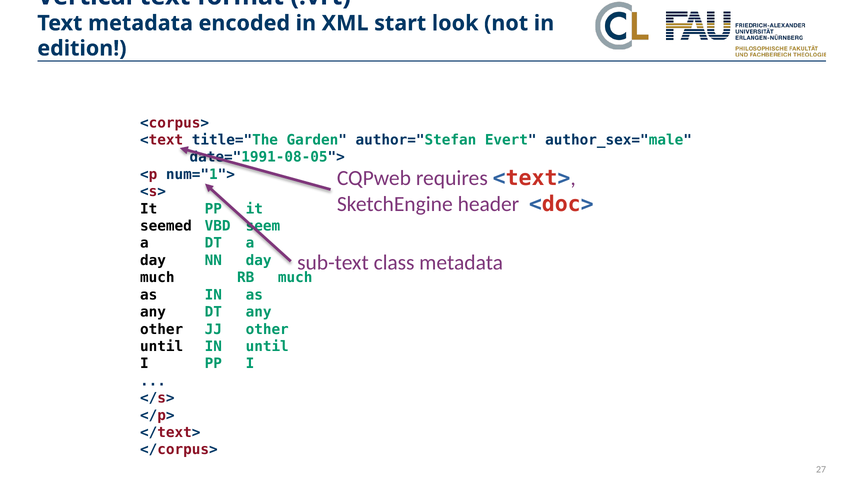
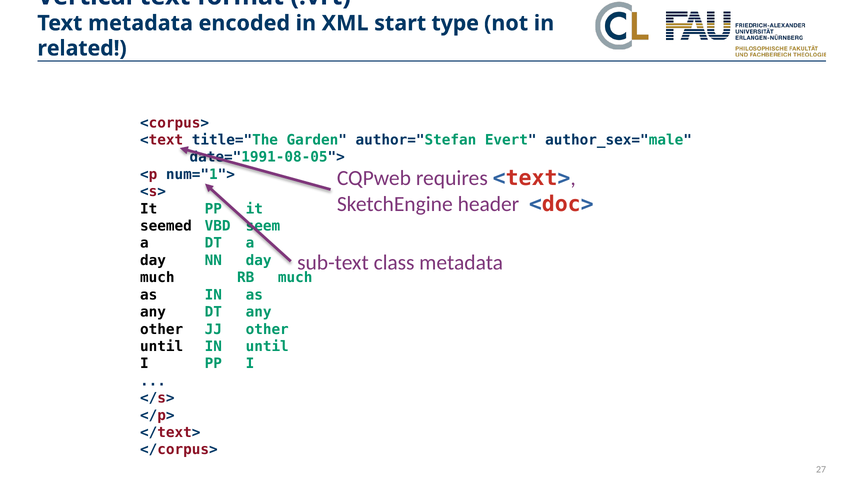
look: look -> type (455, 23)
edition: edition -> related (82, 48)
